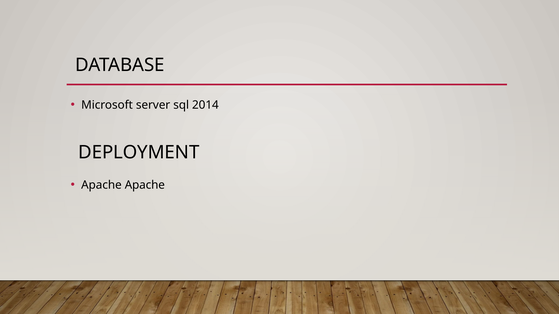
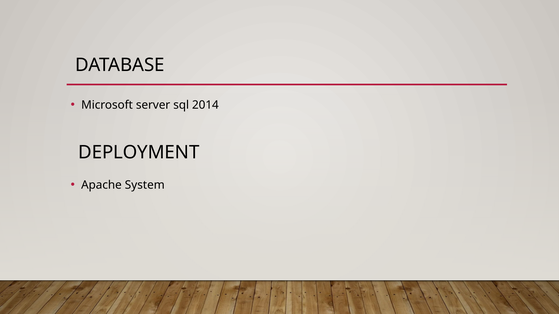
Apache Apache: Apache -> System (145, 185)
